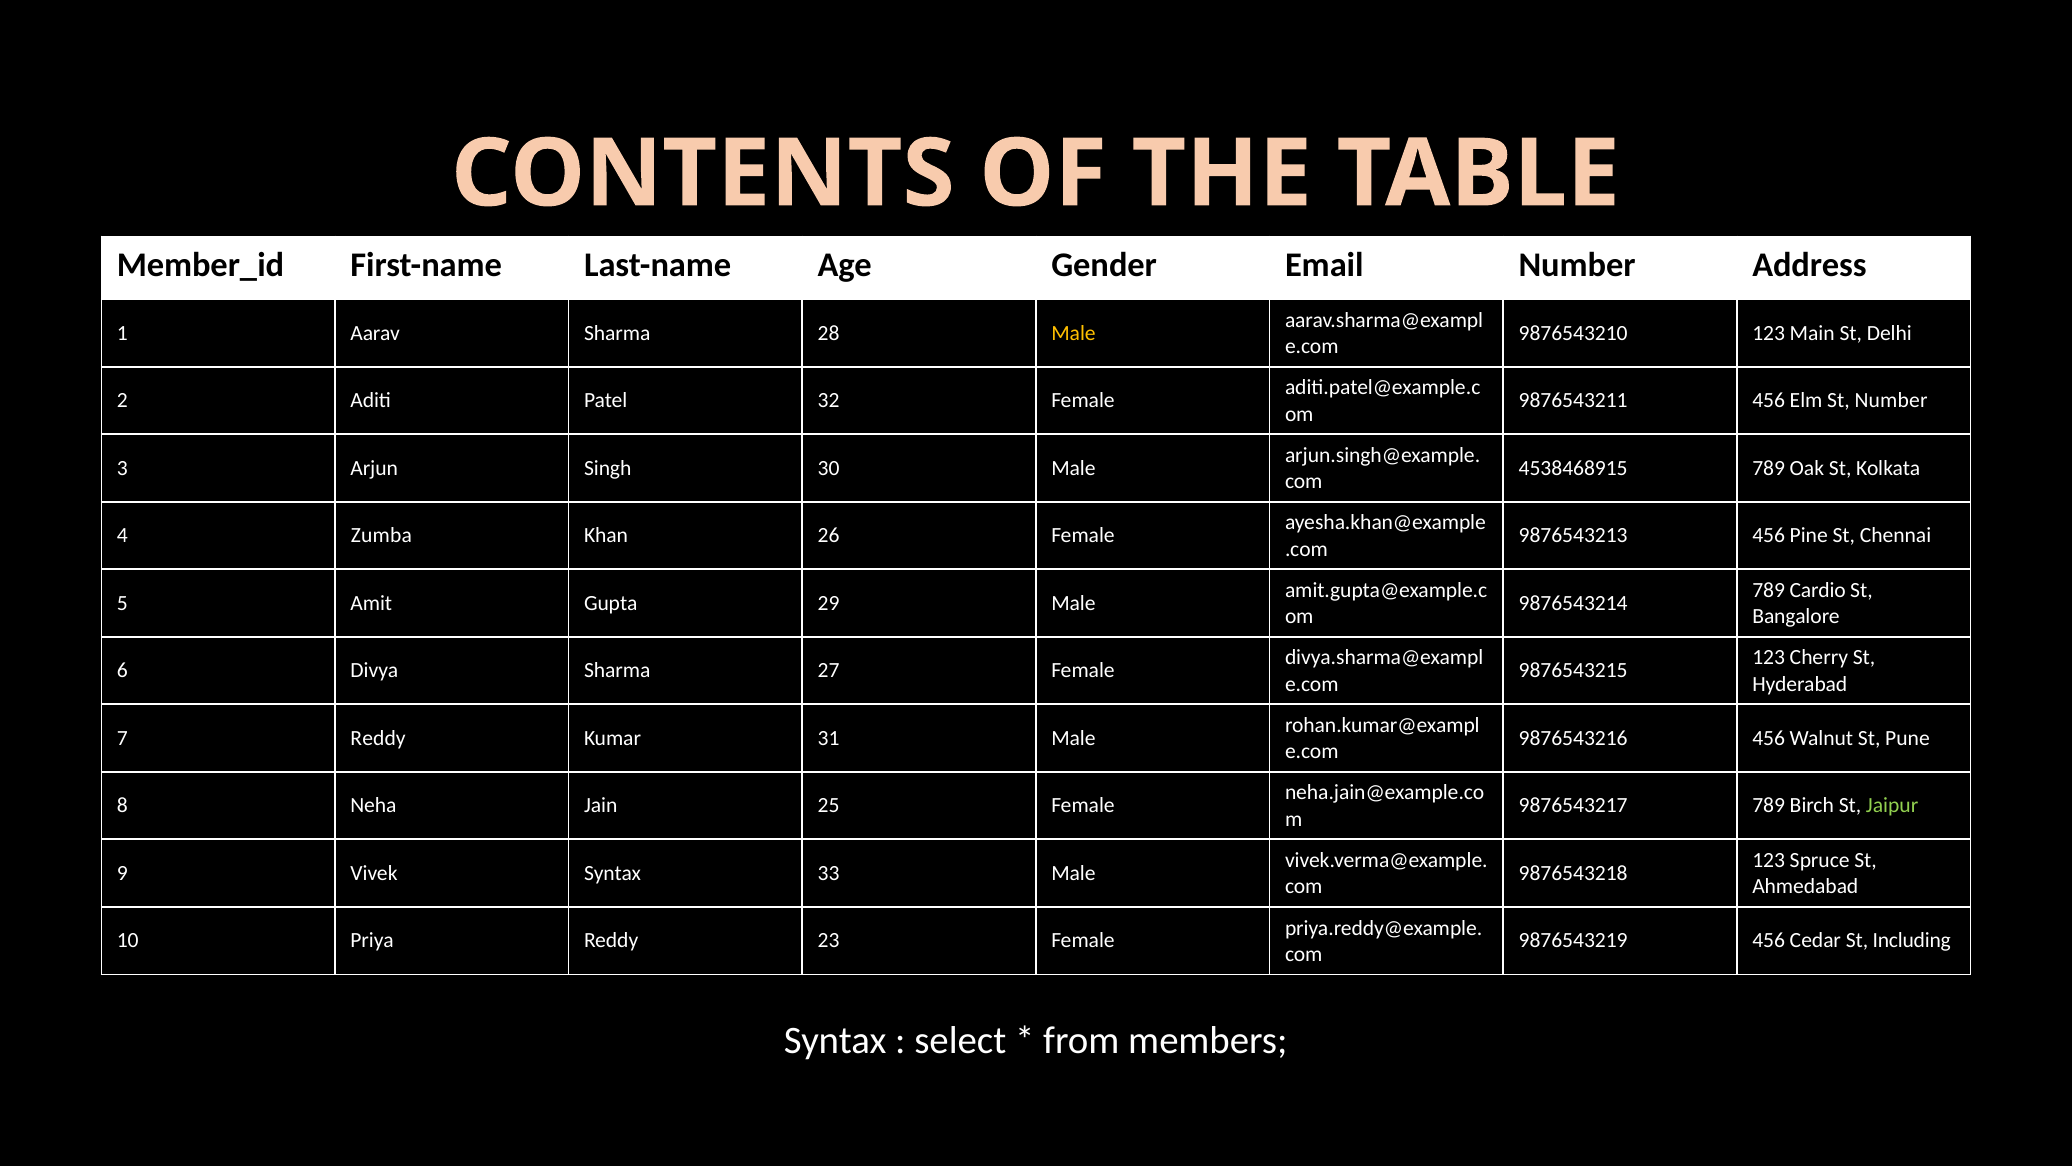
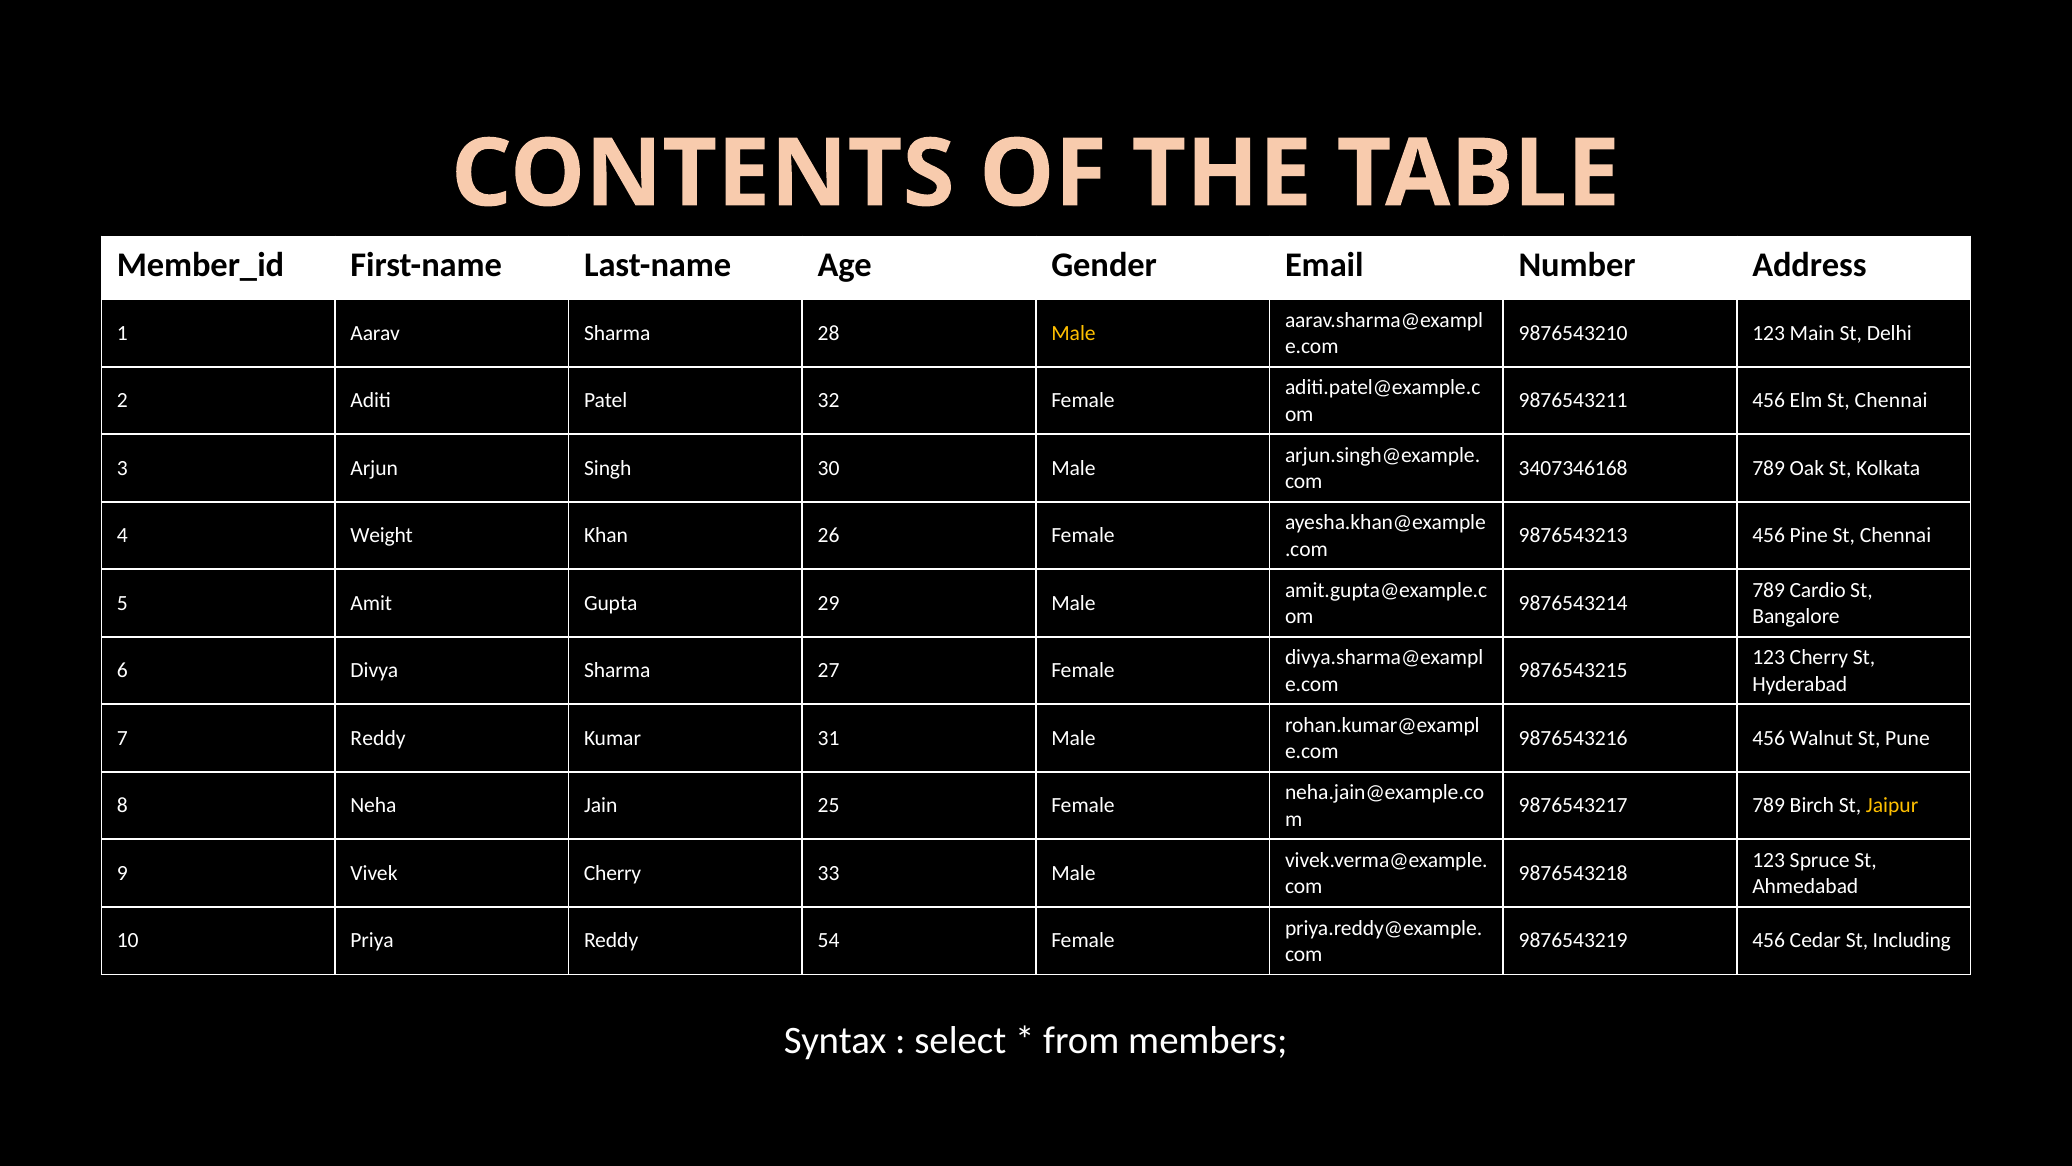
Elm St Number: Number -> Chennai (1891, 401)
4538468915: 4538468915 -> 3407346168 (1573, 468)
Zumba: Zumba -> Weight (382, 535)
Jaipur colour: light green -> yellow (1892, 805)
Vivek Syntax: Syntax -> Cherry (613, 873)
23: 23 -> 54 (829, 940)
